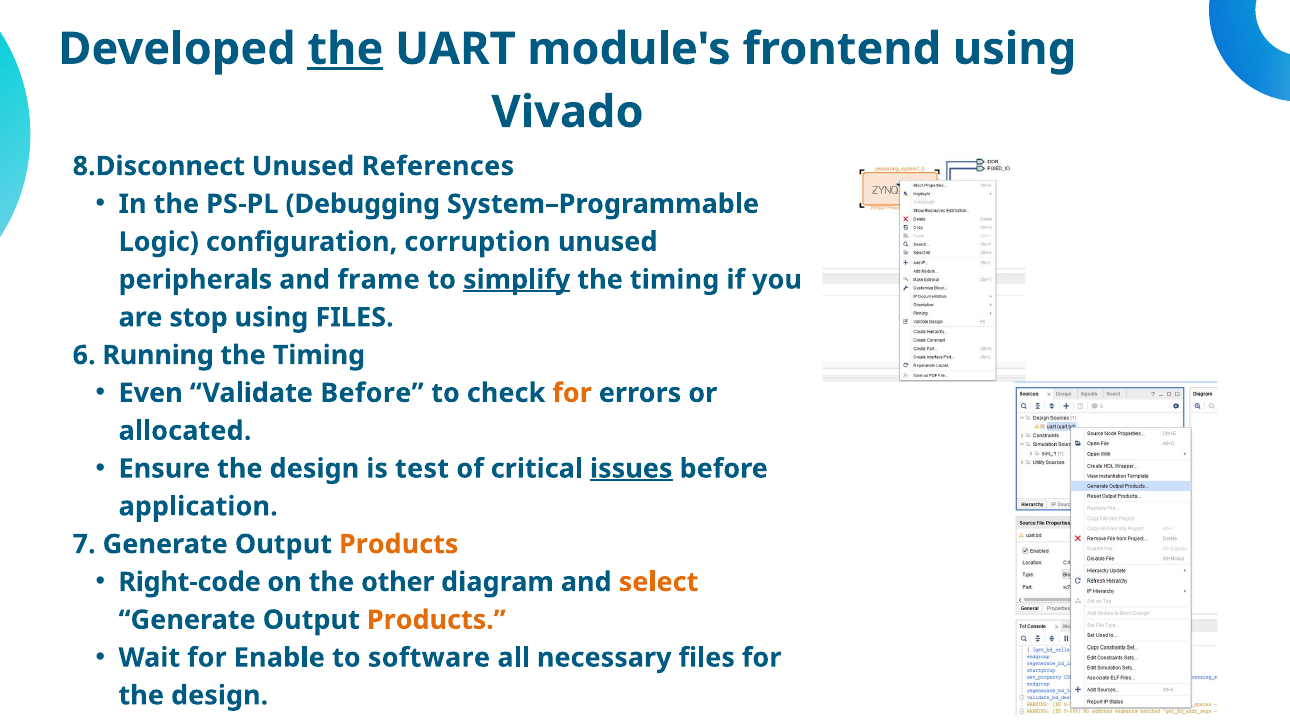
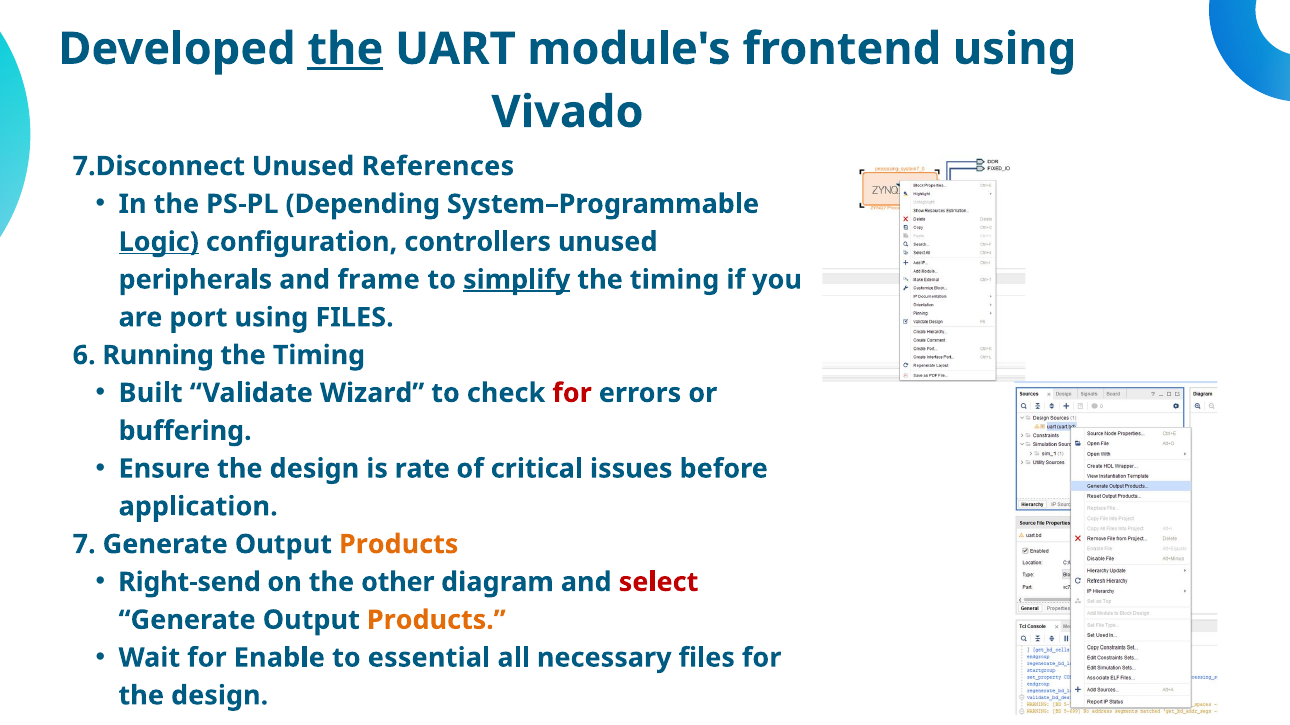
8.Disconnect: 8.Disconnect -> 7.Disconnect (159, 166)
Debugging: Debugging -> Depending (363, 204)
Logic underline: none -> present (159, 242)
corruption: corruption -> controllers (478, 242)
stop: stop -> port (198, 318)
Even: Even -> Built (151, 393)
Validate Before: Before -> Wizard (372, 393)
for colour: orange -> red (572, 393)
allocated: allocated -> buffering (185, 431)
test: test -> rate (422, 469)
issues underline: present -> none (631, 469)
Right-code: Right-code -> Right-send (190, 583)
select colour: orange -> red (659, 583)
software: software -> essential (429, 658)
